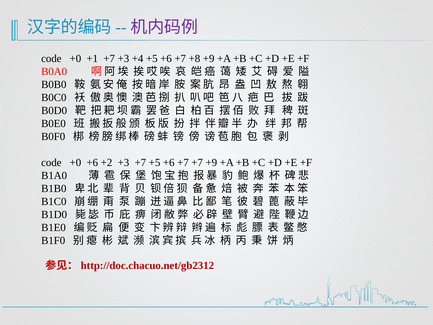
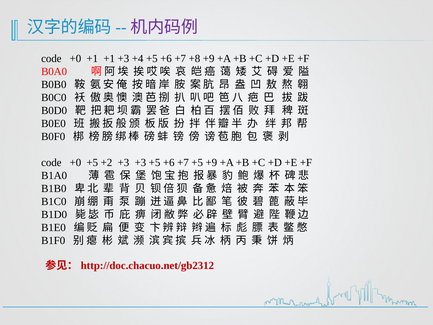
+1 +7: +7 -> +1 (109, 59)
+0 +6: +6 -> +5 (92, 163)
+3 +7: +7 -> +3 (140, 163)
+7 +7: +7 -> +5 (197, 163)
